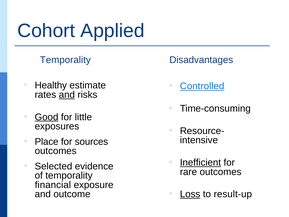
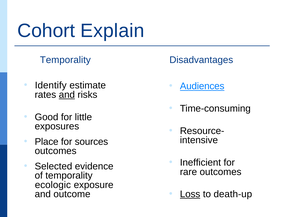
Applied: Applied -> Explain (112, 31)
Healthy: Healthy -> Identify (51, 85)
Controlled: Controlled -> Audiences (202, 86)
Good underline: present -> none (47, 117)
Inefficient underline: present -> none (200, 162)
financial: financial -> ecologic (53, 185)
result-up: result-up -> death-up (233, 194)
